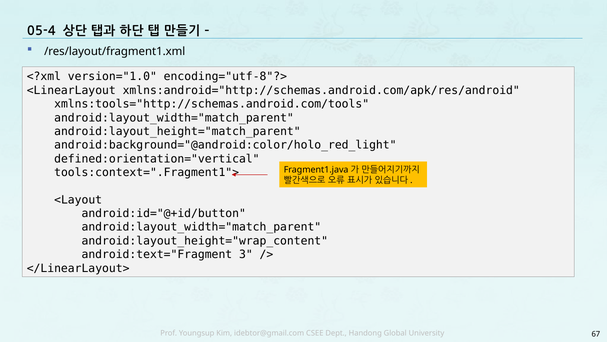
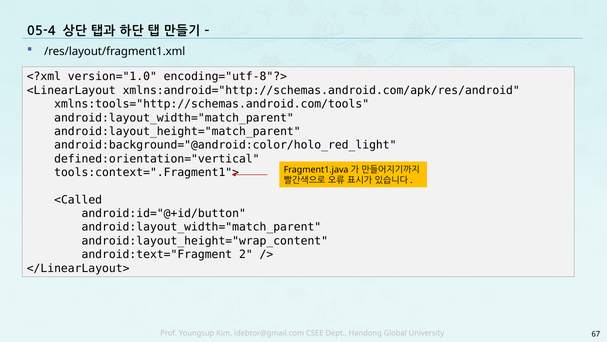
<Layout: <Layout -> <Called (78, 200)
3: 3 -> 2 (246, 254)
